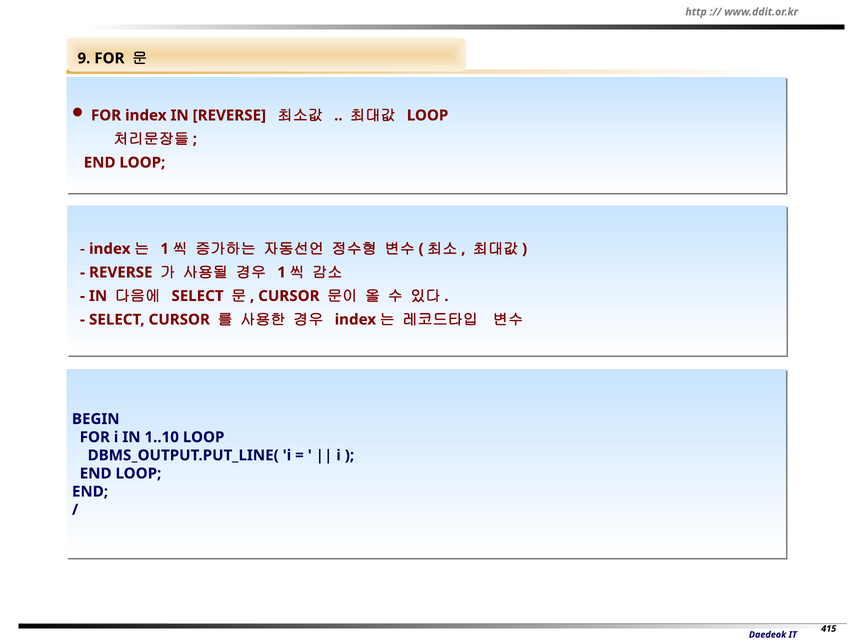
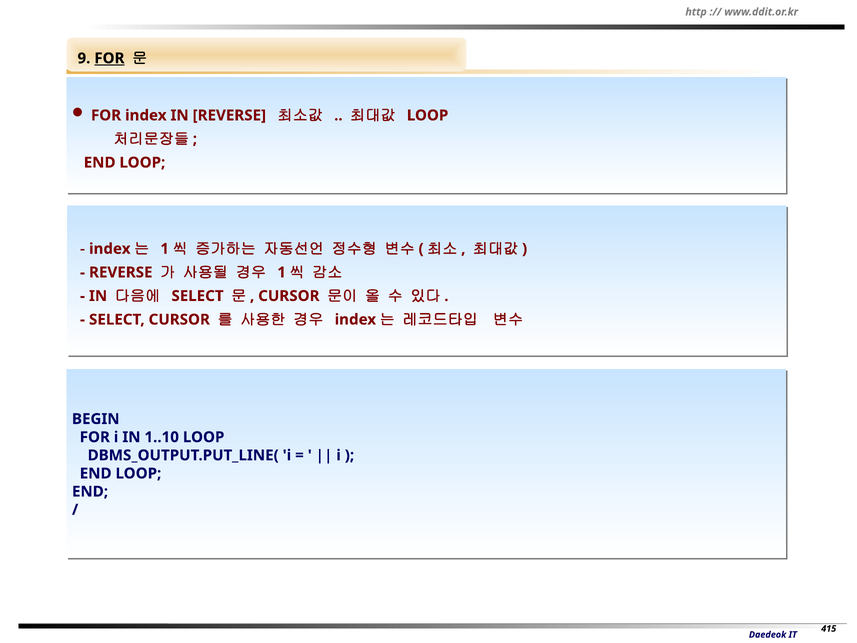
FOR underline: none -> present (109, 58)
